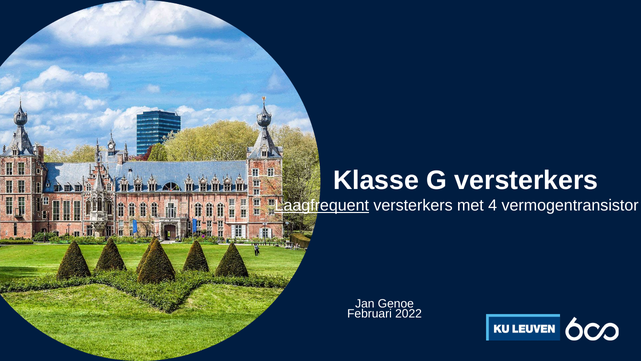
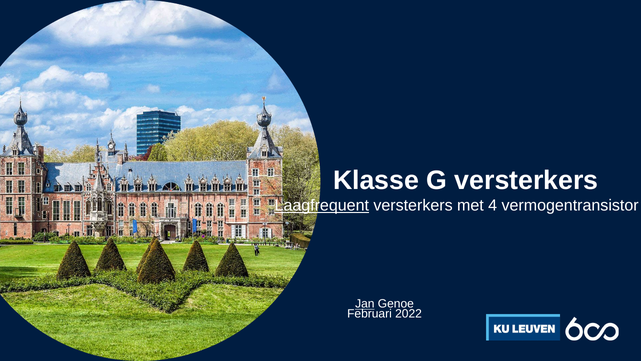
Jan underline: none -> present (365, 304)
